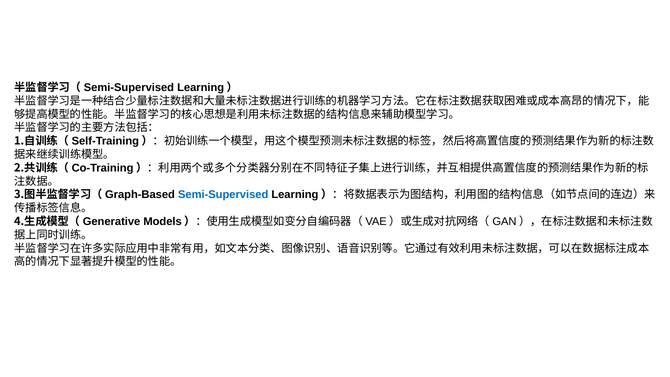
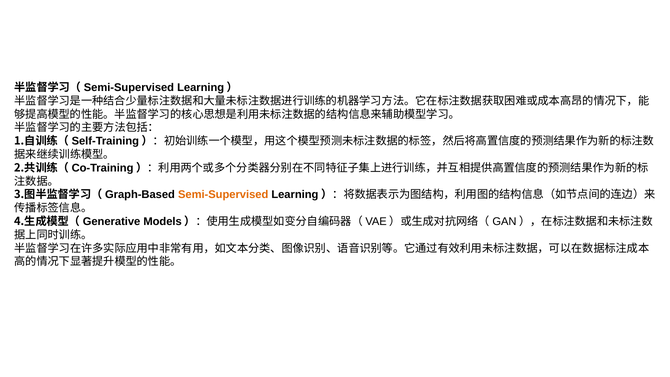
Semi-Supervised colour: blue -> orange (223, 195)
